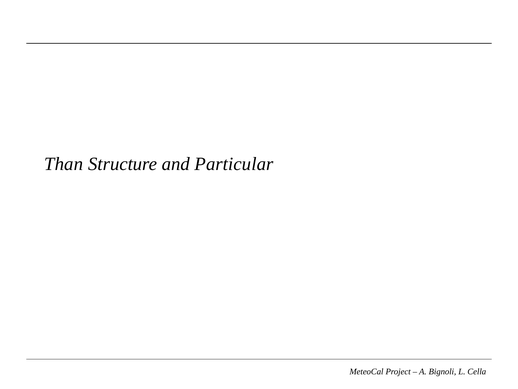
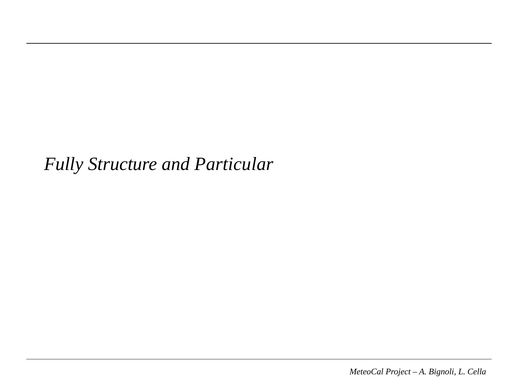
Than: Than -> Fully (64, 164)
